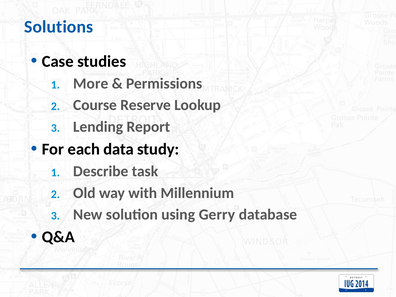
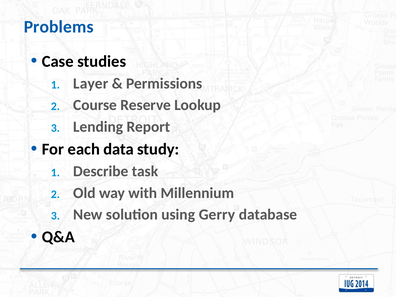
Solutions: Solutions -> Problems (59, 27)
More: More -> Layer (91, 84)
